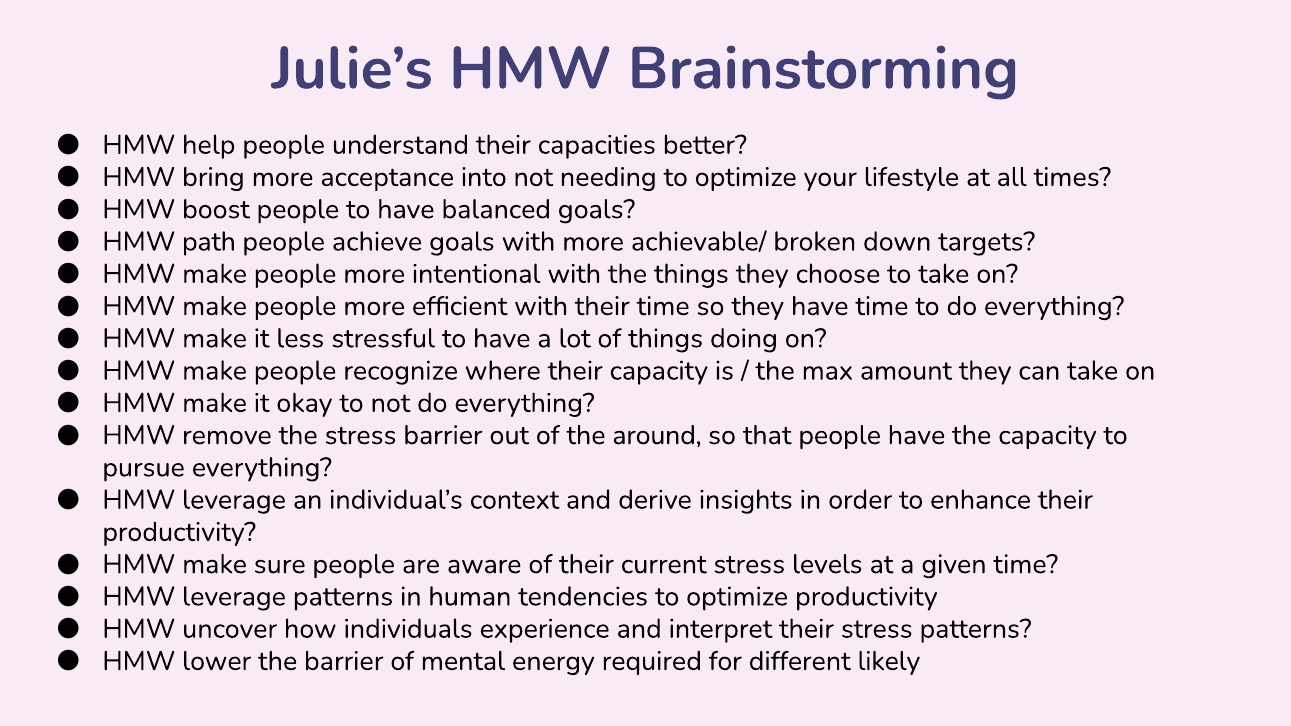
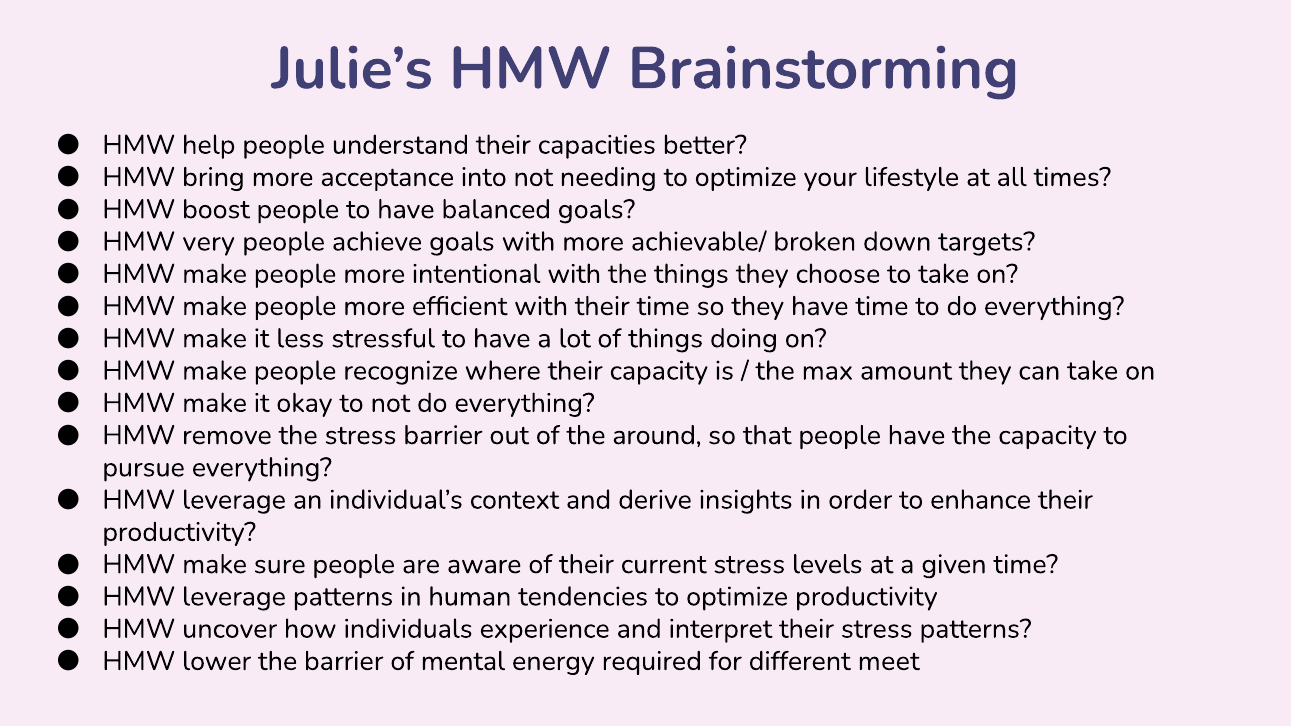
path: path -> very (209, 242)
likely: likely -> meet (889, 661)
